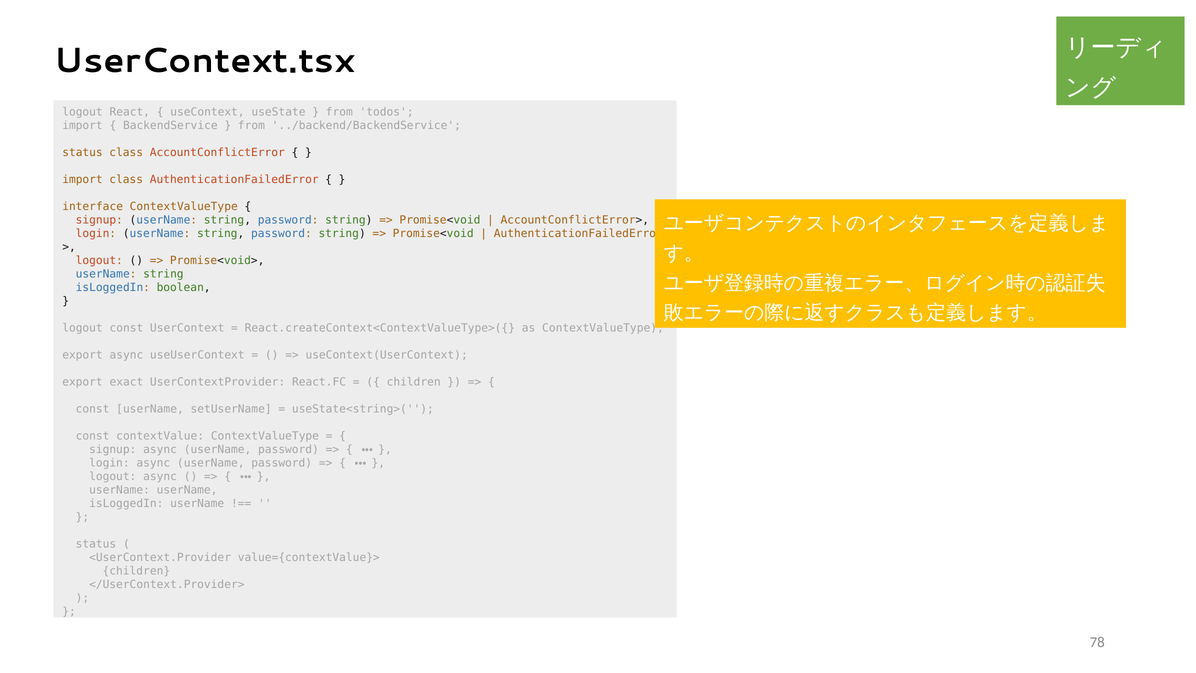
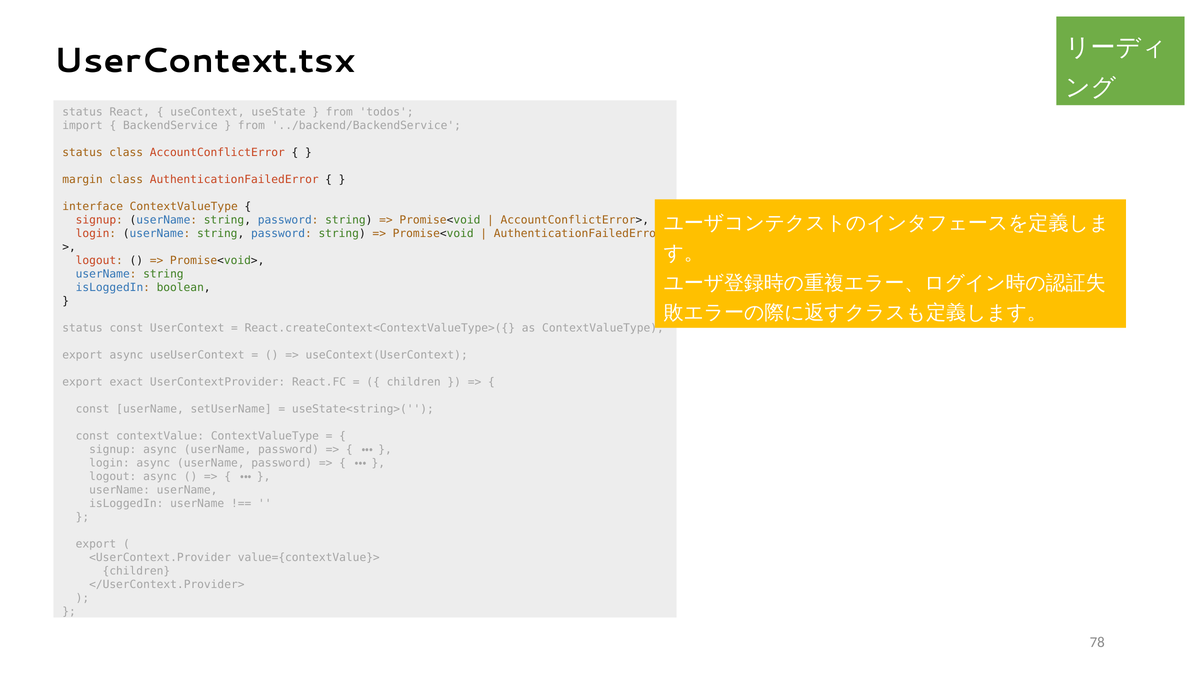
logout: logout -> status (83, 112)
import: import -> margin (83, 180)
logout: logout -> status (83, 328)
status: status -> export (96, 544)
